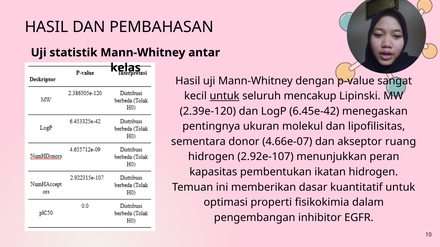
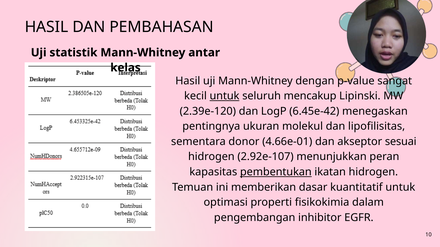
4.66e-07: 4.66e-07 -> 4.66e-01 (287, 142)
ruang: ruang -> sesuai (401, 142)
pembentukan underline: none -> present (276, 172)
